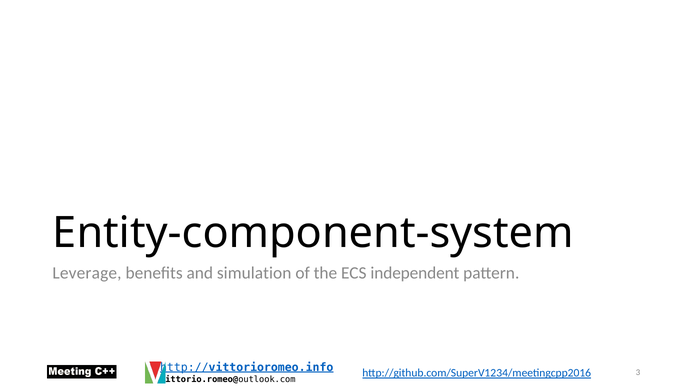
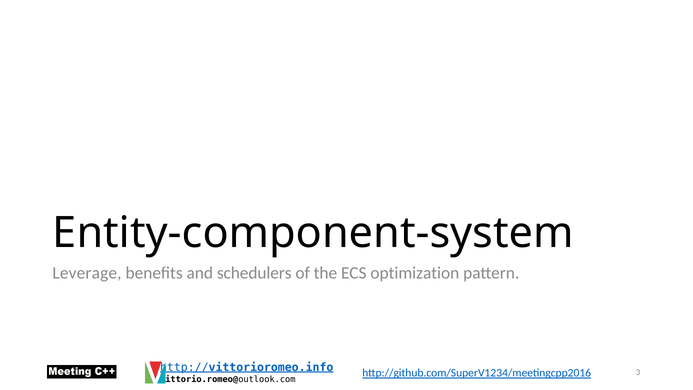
simulation: simulation -> schedulers (254, 273)
independent: independent -> optimization (415, 273)
